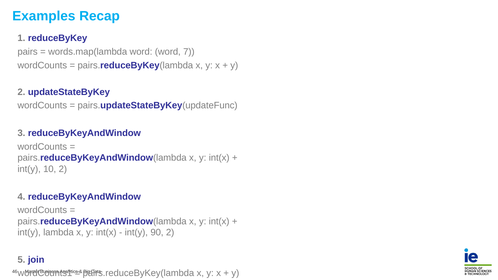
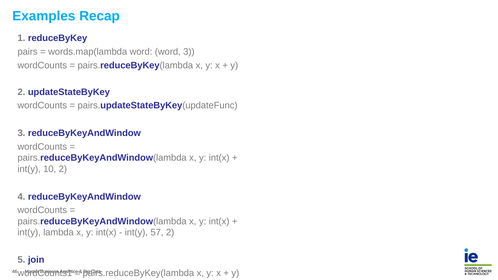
word 7: 7 -> 3 (189, 52)
90: 90 -> 57 (157, 233)
